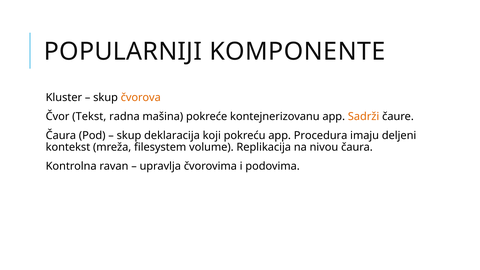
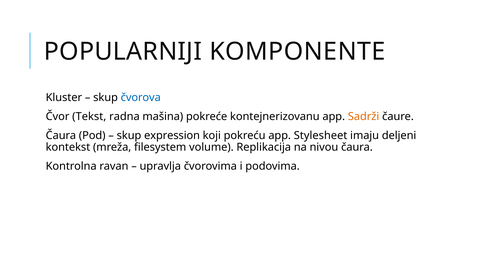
čvorova colour: orange -> blue (141, 98)
deklaracija: deklaracija -> expression (172, 135)
Procedura: Procedura -> Stylesheet (321, 135)
